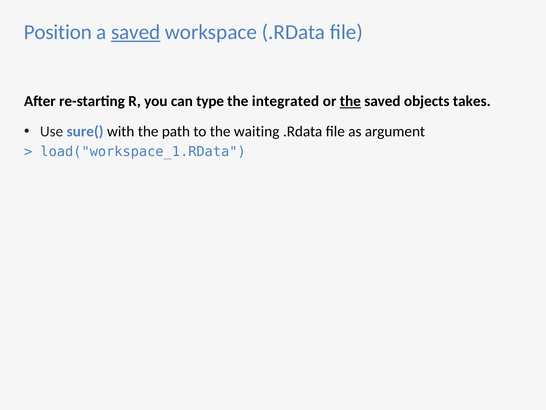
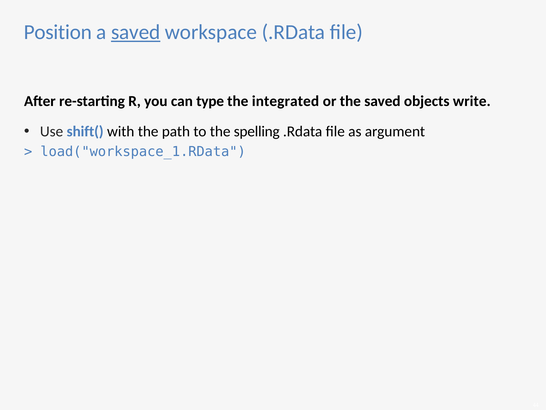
the underline: present -> none (350, 101)
takes: takes -> write (472, 101)
sure(: sure( -> shift( (85, 131)
waiting: waiting -> spelling (257, 131)
